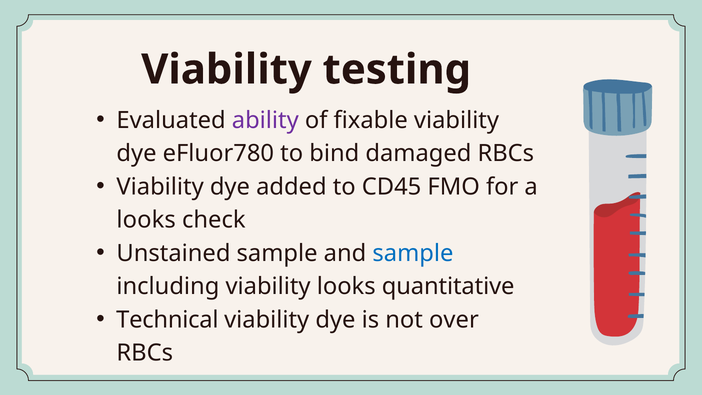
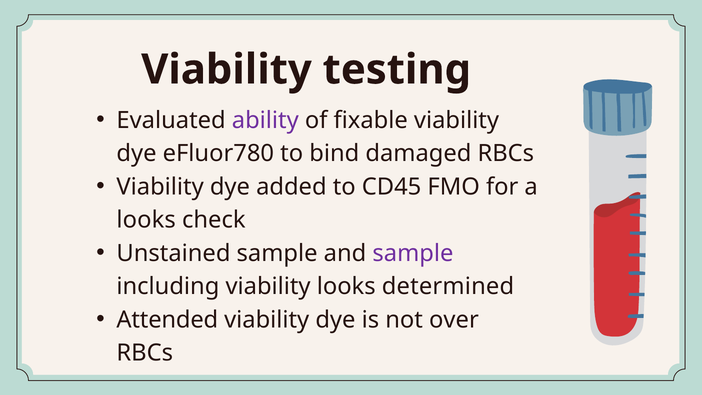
sample colour: blue -> purple (413, 253)
quantitative: quantitative -> determined (448, 286)
Technical: Technical -> Attended (167, 320)
